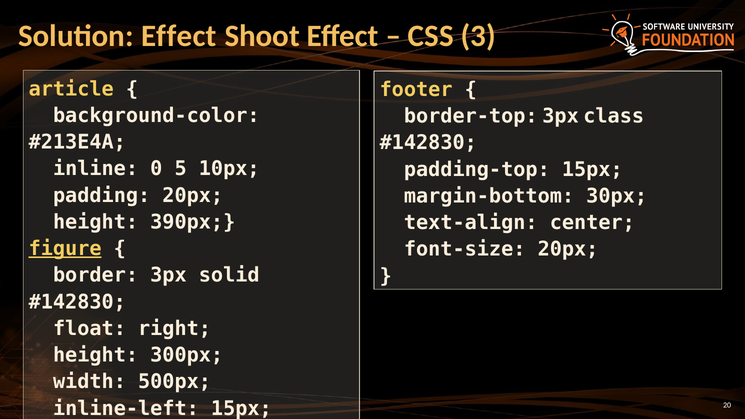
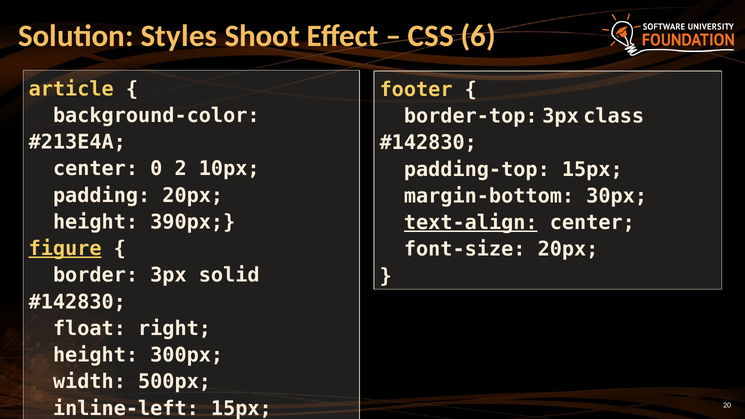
Solution Effect: Effect -> Styles (179, 36)
3: 3 -> 6 (478, 36)
inline: inline -> center (96, 169)
5: 5 -> 2 (181, 169)
text-align underline: none -> present (471, 223)
